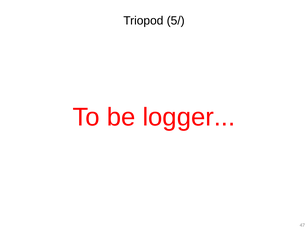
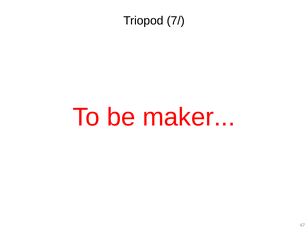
5/: 5/ -> 7/ (176, 21)
logger: logger -> maker (189, 117)
